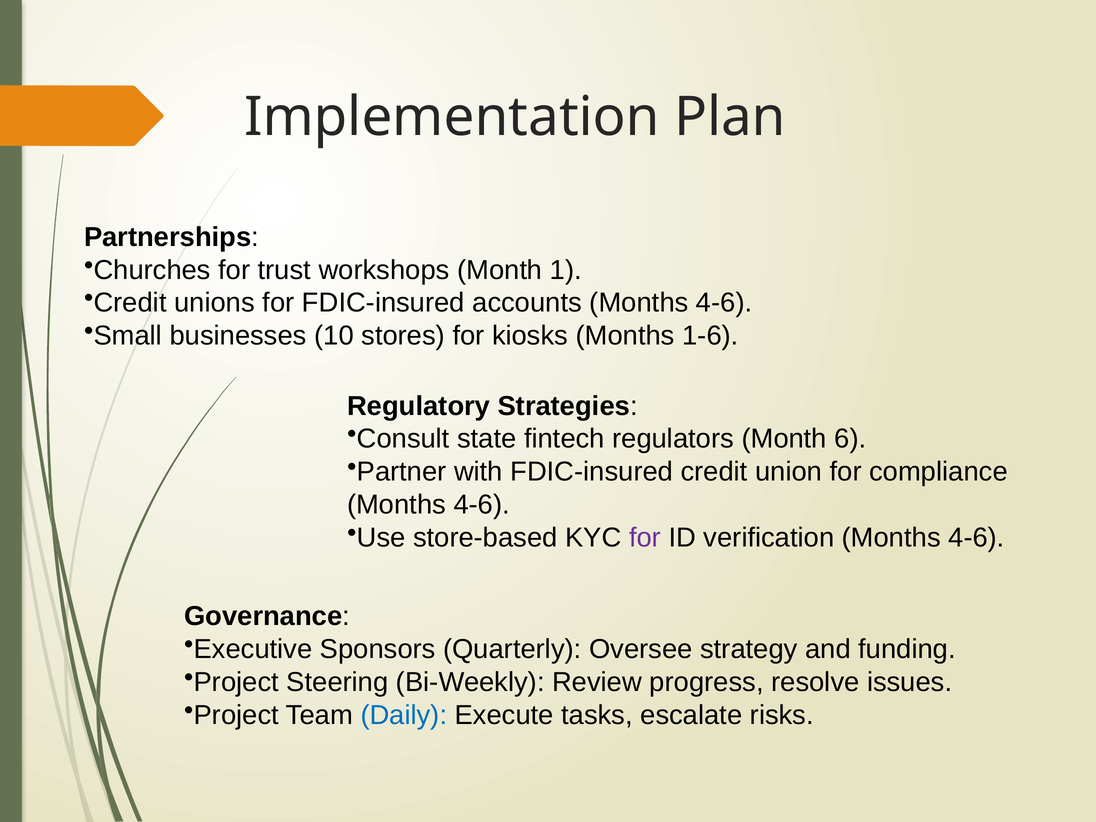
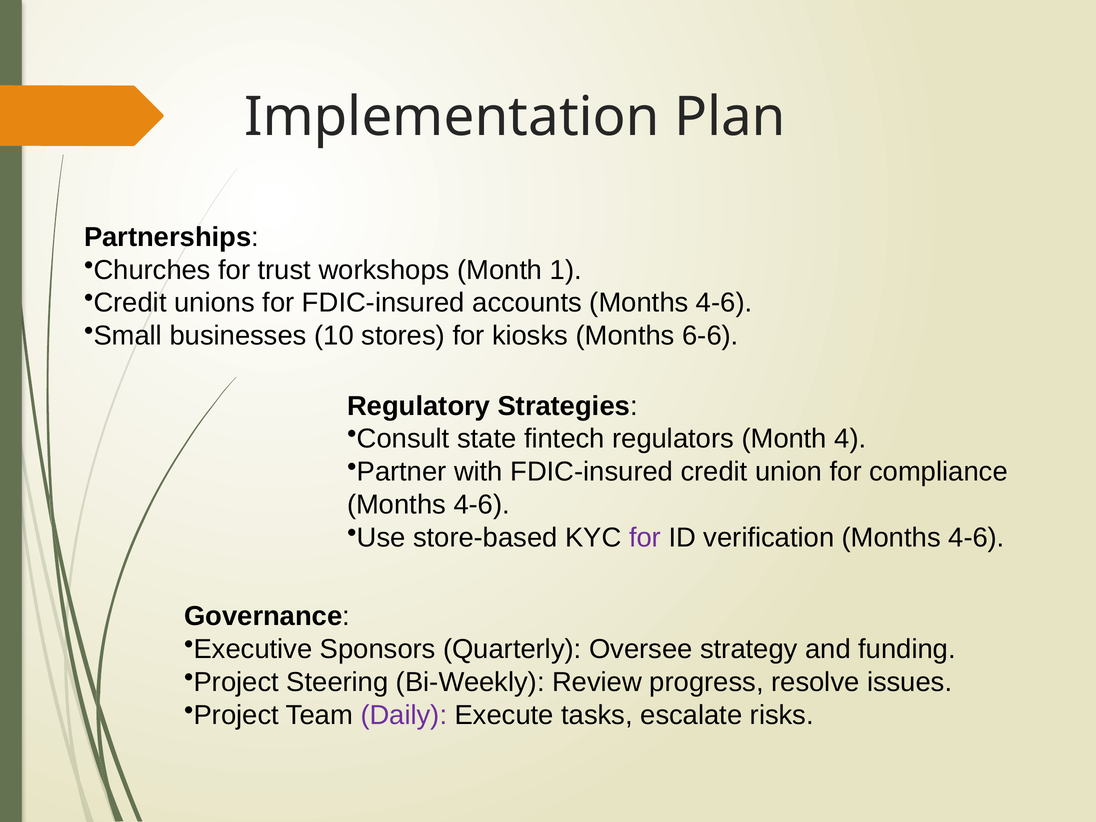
1-6: 1-6 -> 6-6 (710, 336)
6: 6 -> 4 (850, 439)
Daily colour: blue -> purple (404, 715)
